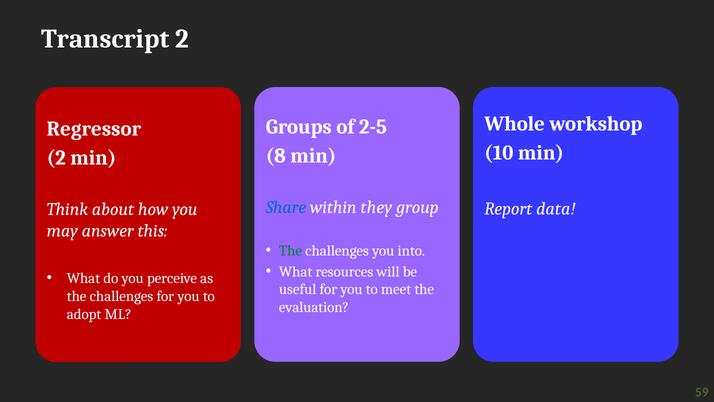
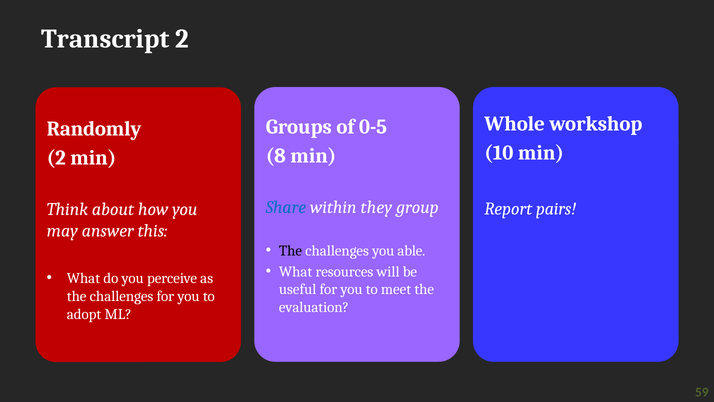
2-5: 2-5 -> 0-5 (373, 127)
Regressor: Regressor -> Randomly (94, 129)
data: data -> pairs (556, 209)
The colour: green -> black (290, 251)
into: into -> able (411, 251)
